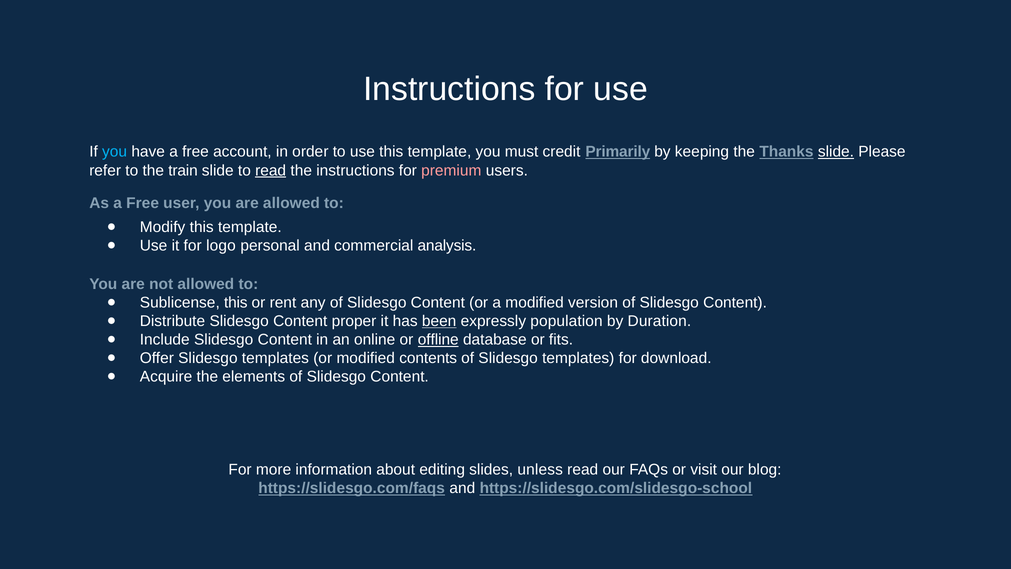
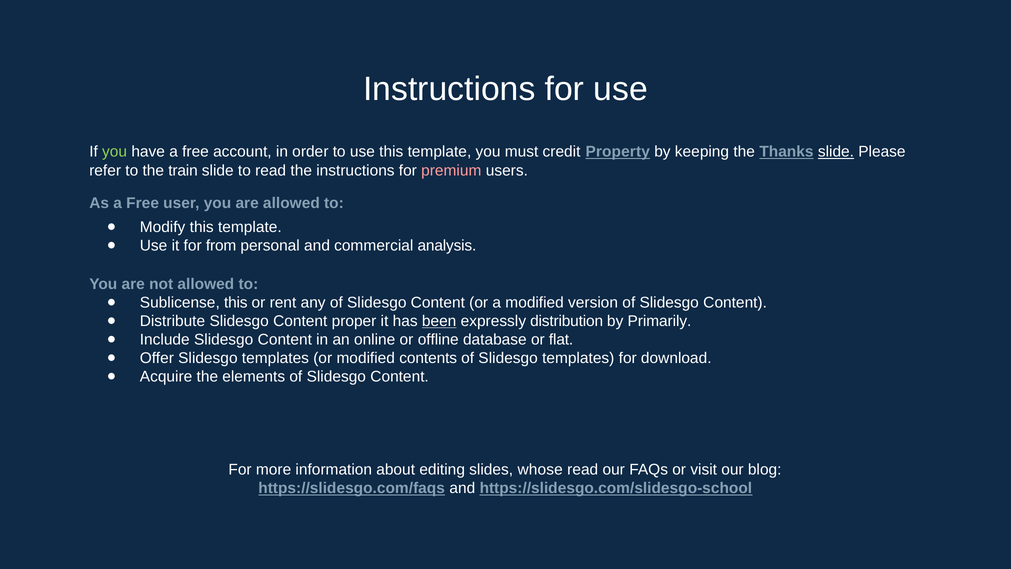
you colour: light blue -> light green (115, 152)
Primarily: Primarily -> Property (618, 152)
read underline: present -> none (271, 170)
logo: logo -> from (221, 246)
population: population -> distribution (567, 321)
Duration: Duration -> Primarily (659, 321)
offline underline: present -> none (438, 339)
fits: fits -> flat (561, 339)
unless: unless -> whose (540, 469)
